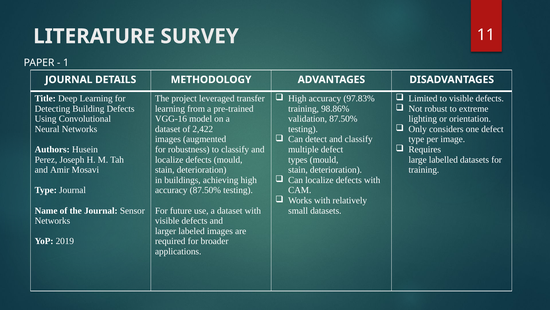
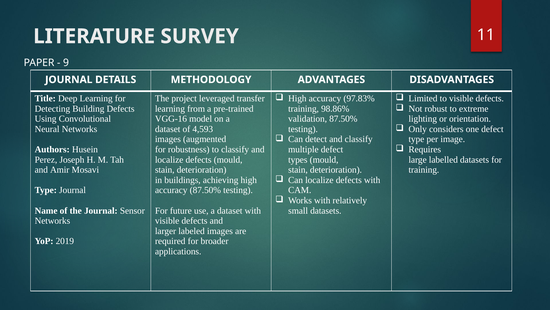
1: 1 -> 9 (66, 63)
2,422: 2,422 -> 4,593 (203, 129)
